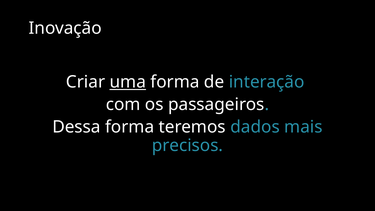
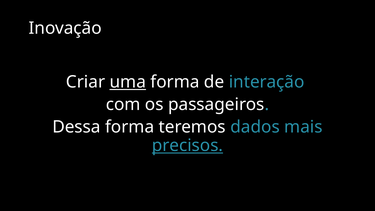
precisos underline: none -> present (187, 146)
